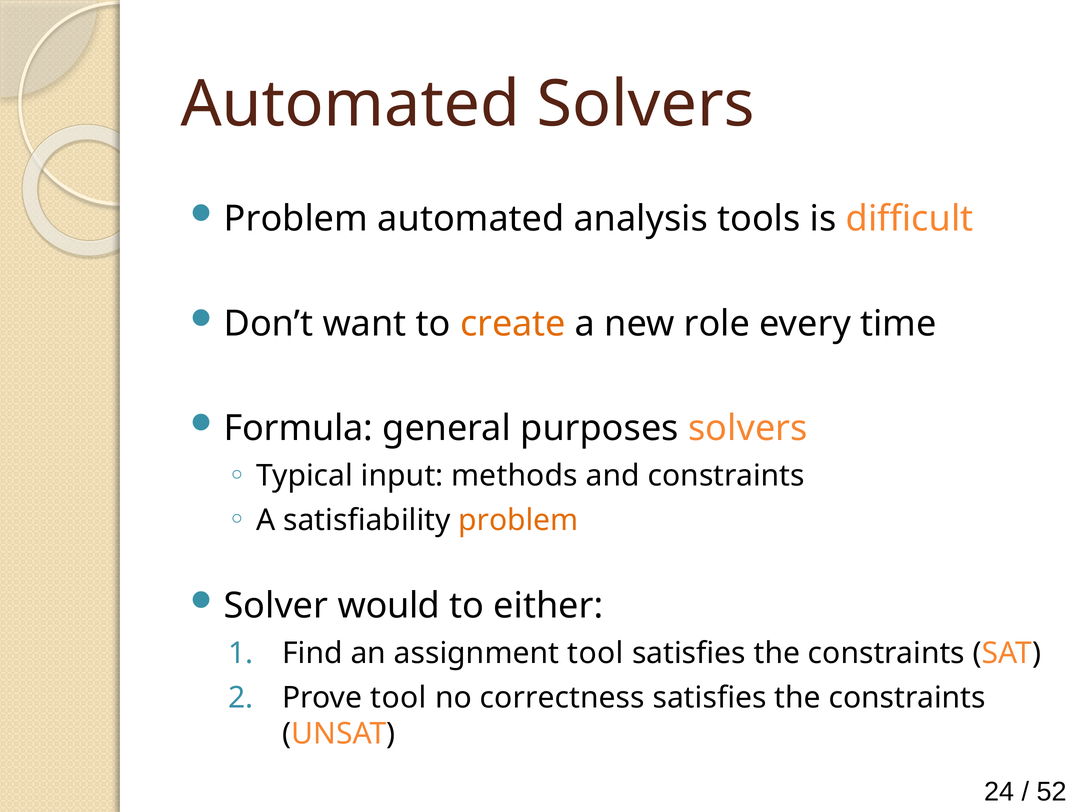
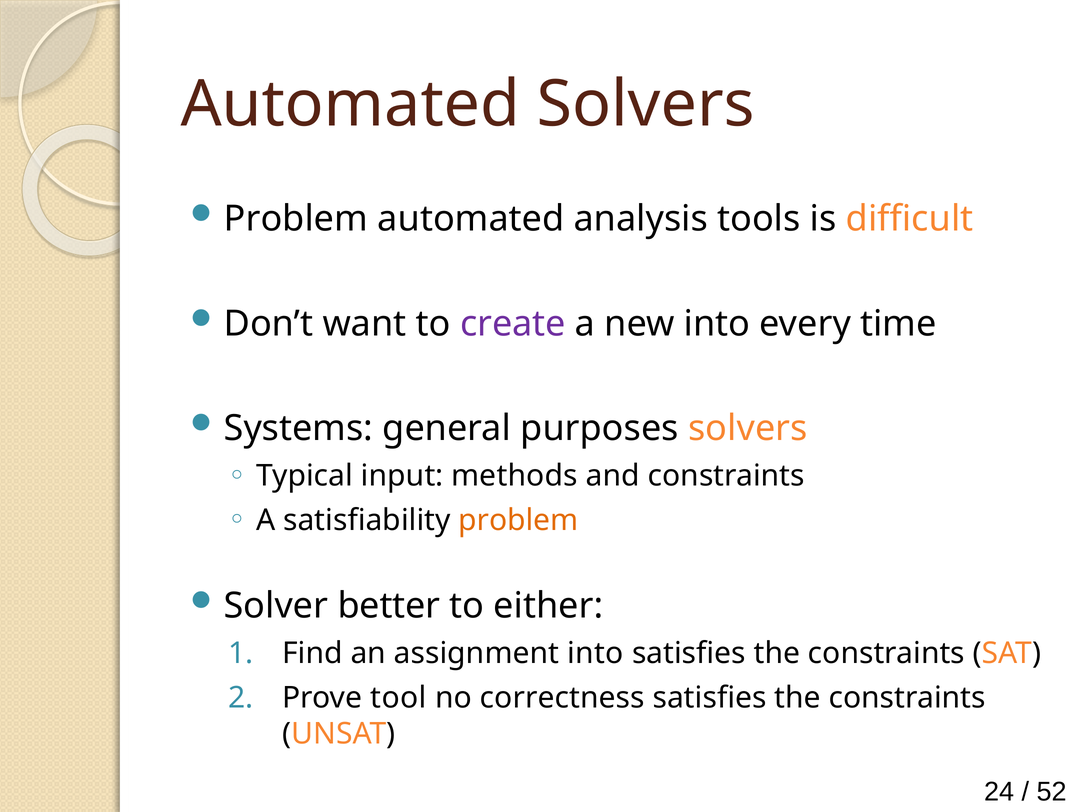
create colour: orange -> purple (513, 323)
new role: role -> into (717, 323)
Formula: Formula -> Systems (298, 428)
would: would -> better (389, 605)
assignment tool: tool -> into (595, 653)
